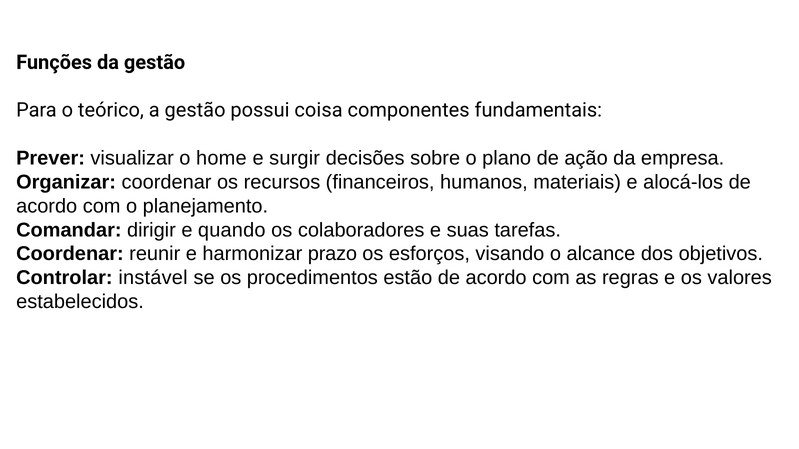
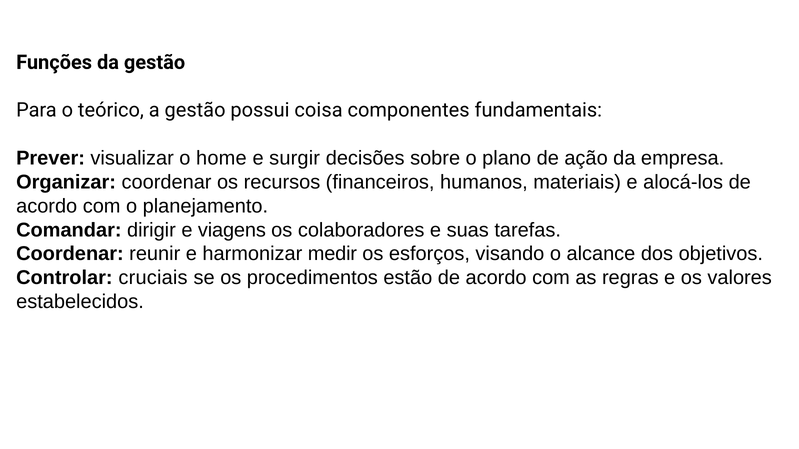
quando: quando -> viagens (232, 230)
prazo: prazo -> medir (332, 254)
instável: instável -> cruciais (153, 278)
